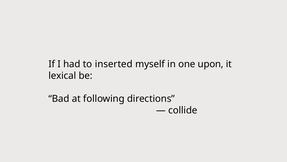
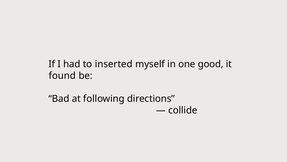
upon: upon -> good (211, 64)
lexical: lexical -> found (62, 75)
